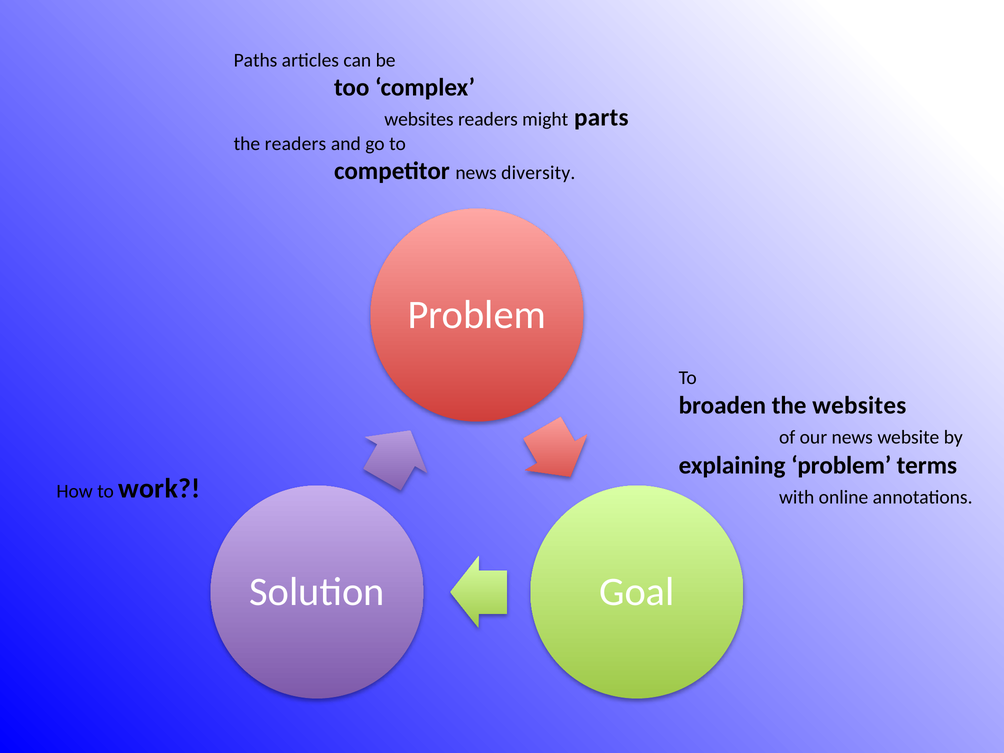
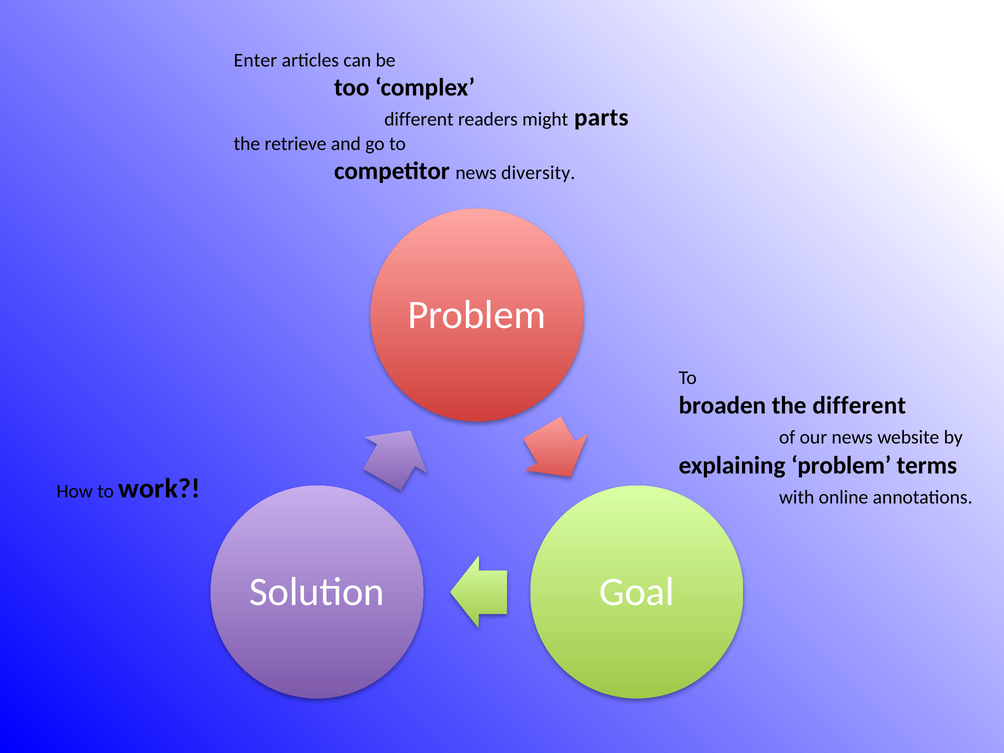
Paths: Paths -> Enter (255, 60)
websites: websites -> different (419, 119)
the readers: readers -> retrieve (296, 144)
the websites: websites -> different (859, 405)
